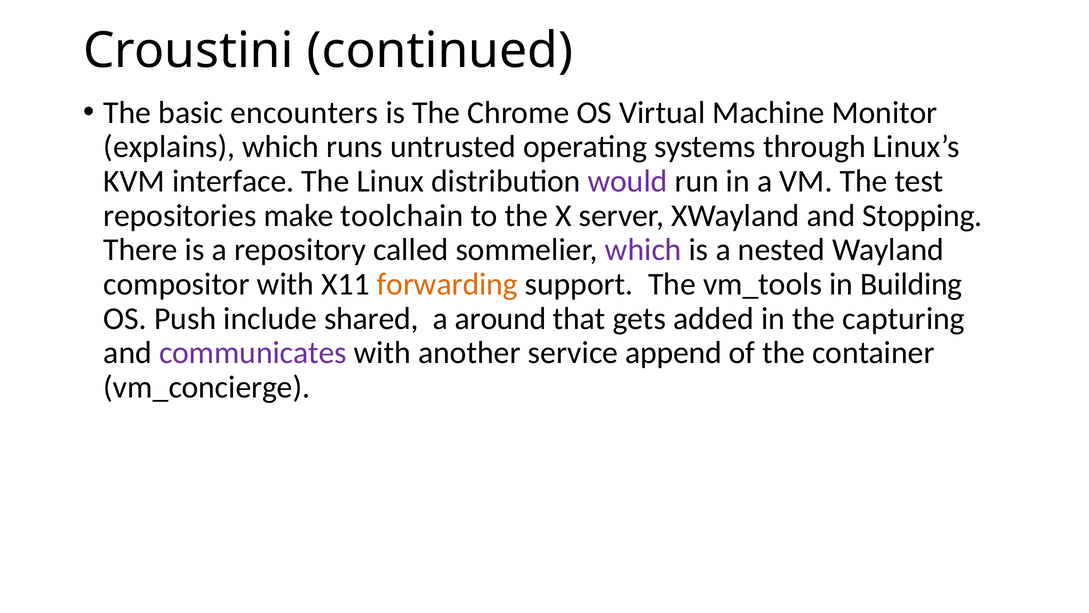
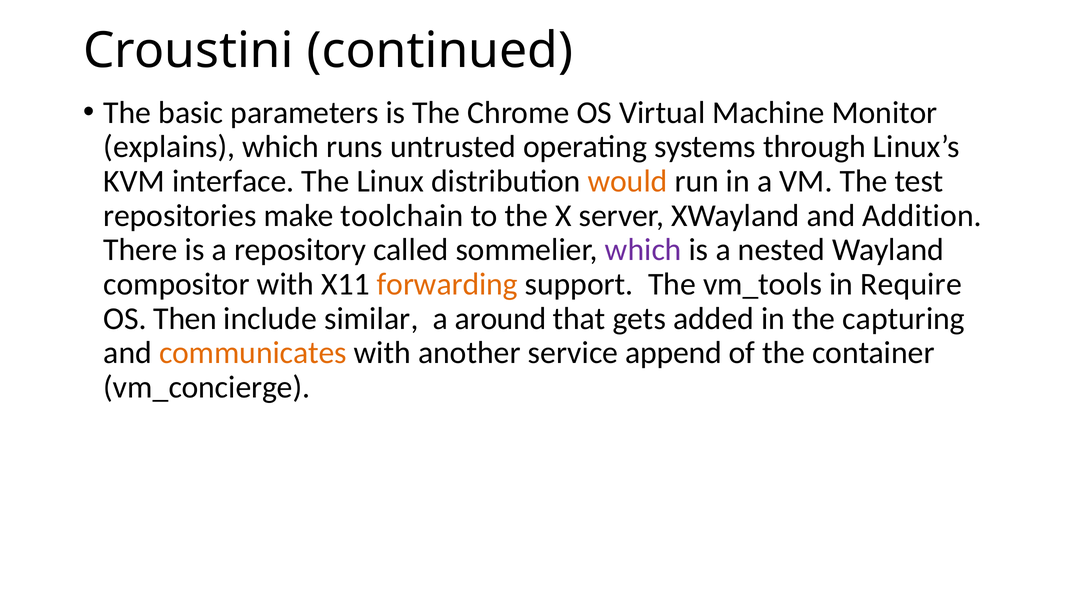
encounters: encounters -> parameters (304, 112)
would colour: purple -> orange (628, 181)
Stopping: Stopping -> Addition (922, 215)
Building: Building -> Require (911, 284)
Push: Push -> Then (185, 318)
shared: shared -> similar (371, 318)
communicates colour: purple -> orange (253, 353)
